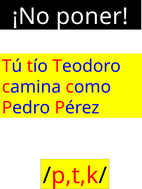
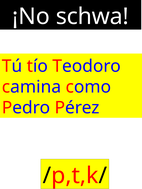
poner: poner -> schwa (92, 16)
